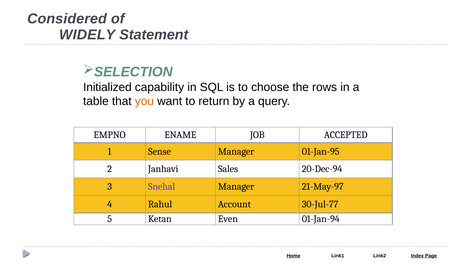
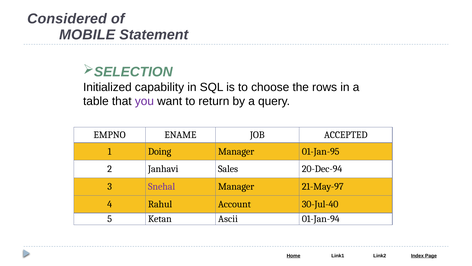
WIDELY: WIDELY -> MOBILE (87, 35)
you colour: orange -> purple (144, 101)
Sense: Sense -> Doing (160, 151)
30-Jul-77: 30-Jul-77 -> 30-Jul-40 (320, 204)
Even: Even -> Ascii (228, 218)
